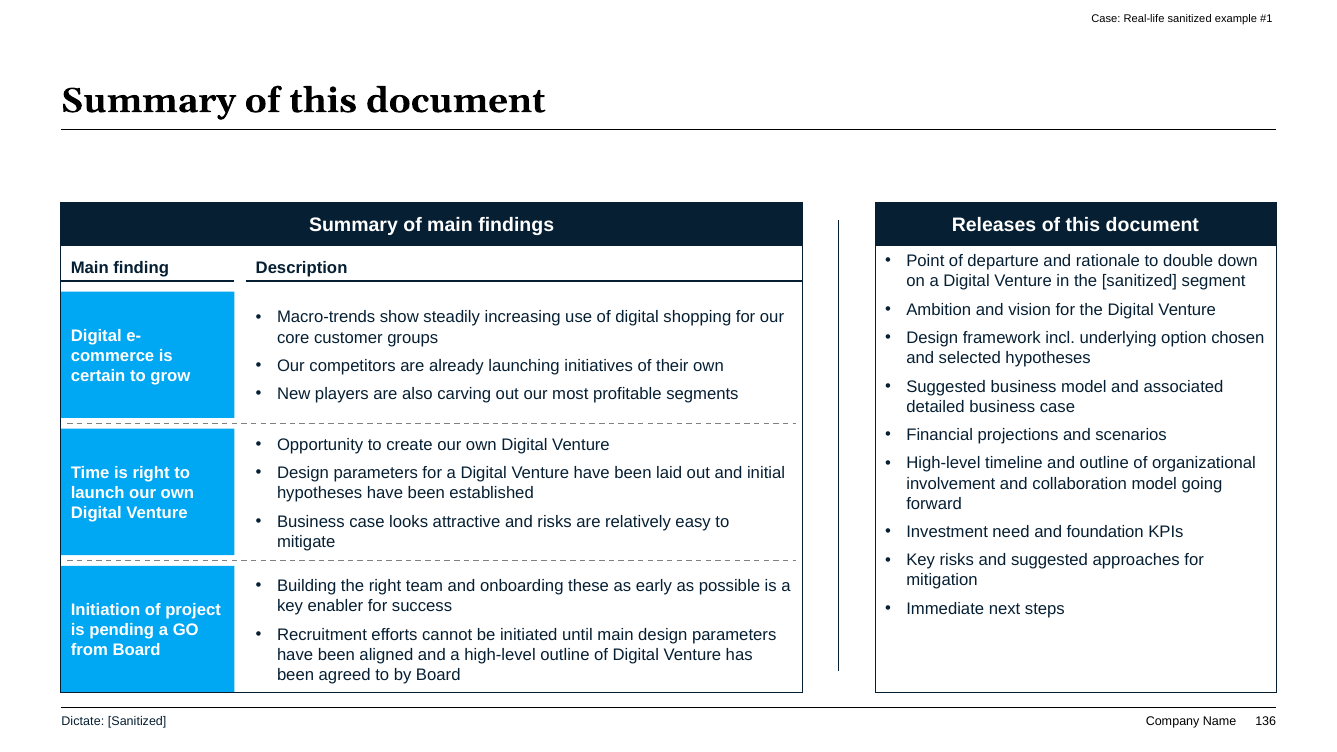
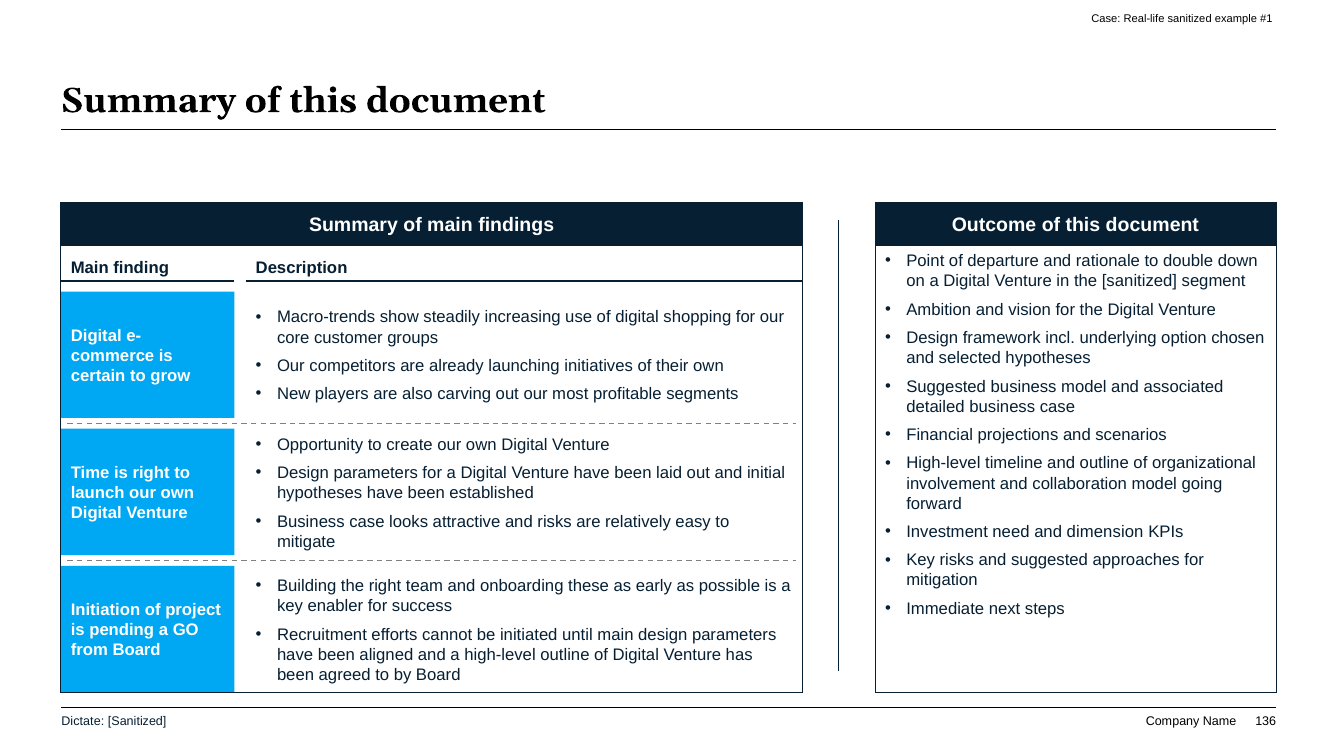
Releases: Releases -> Outcome (994, 225)
foundation: foundation -> dimension (1105, 532)
